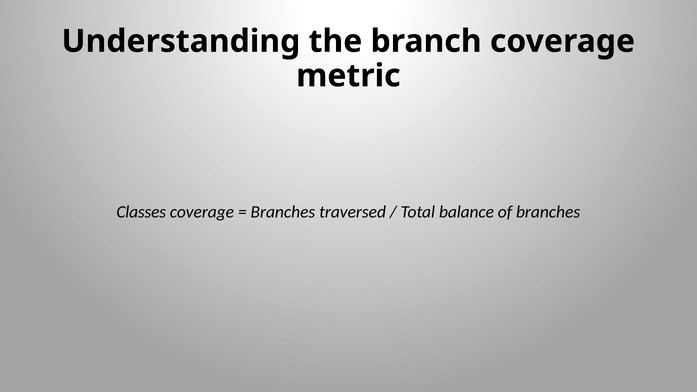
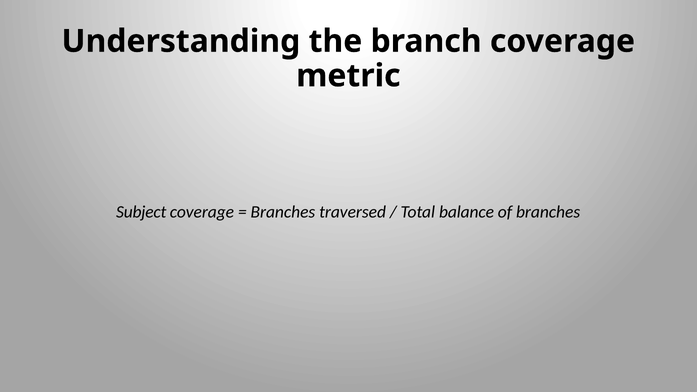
Classes: Classes -> Subject (141, 212)
